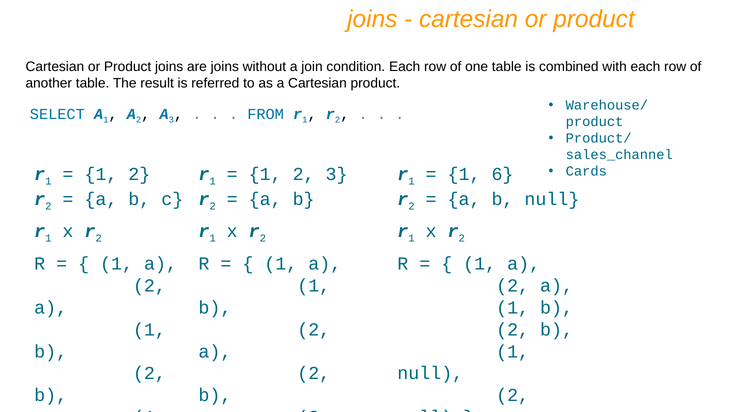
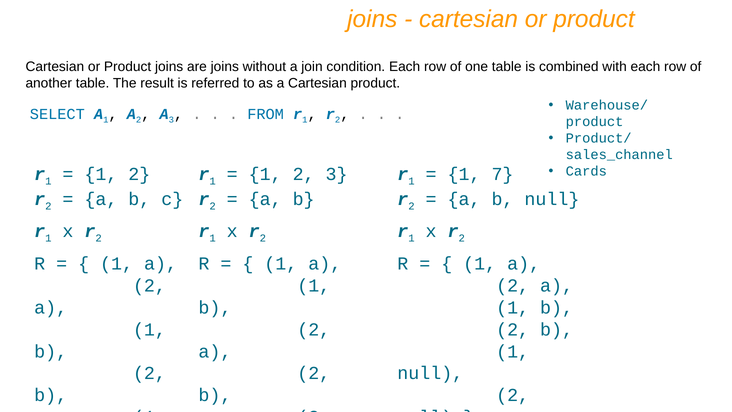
6: 6 -> 7 (502, 174)
